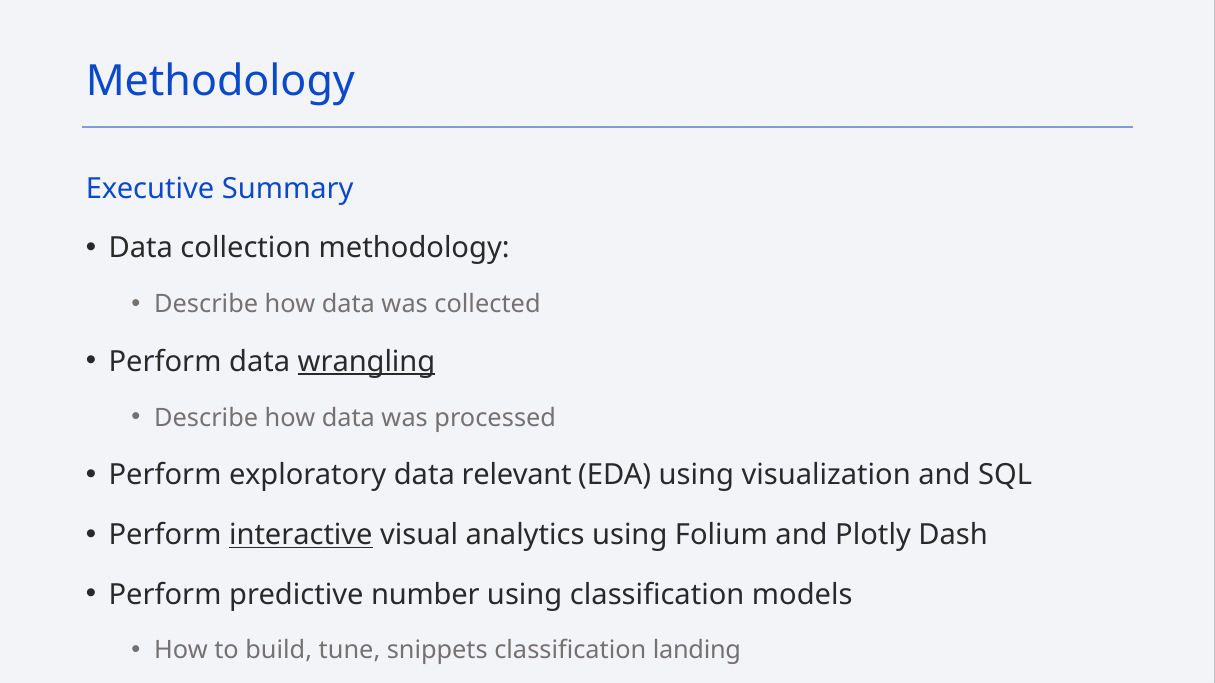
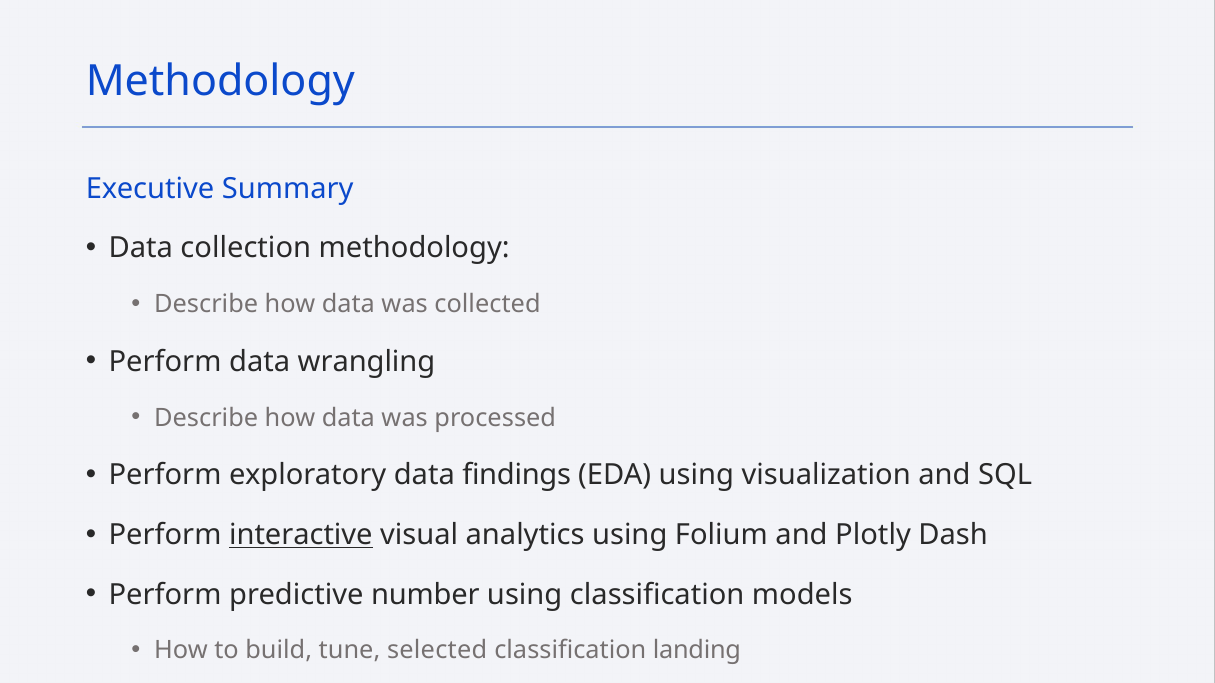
wrangling underline: present -> none (366, 362)
relevant: relevant -> findings (517, 476)
snippets: snippets -> selected (437, 651)
